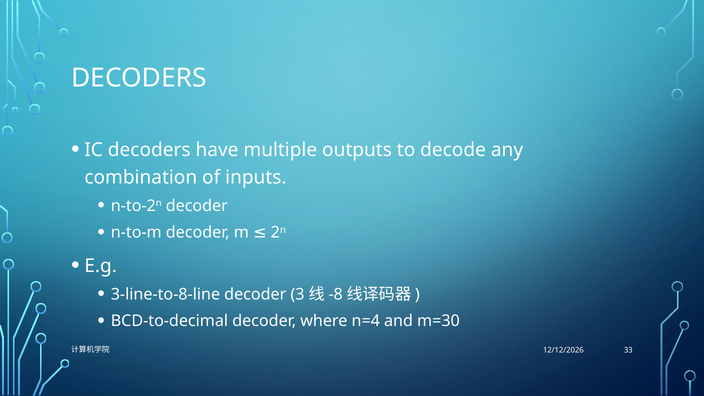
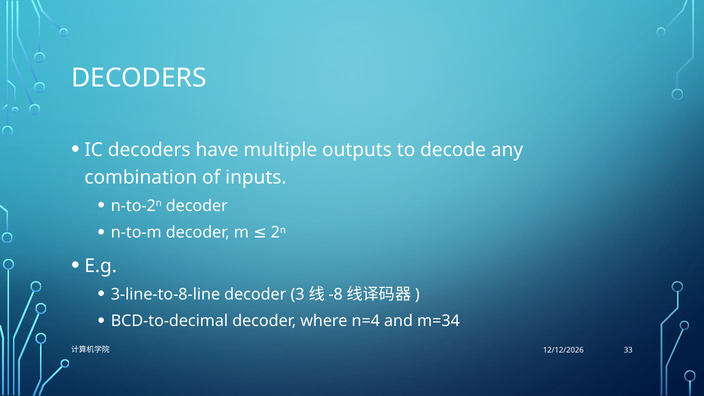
m=30: m=30 -> m=34 (438, 321)
